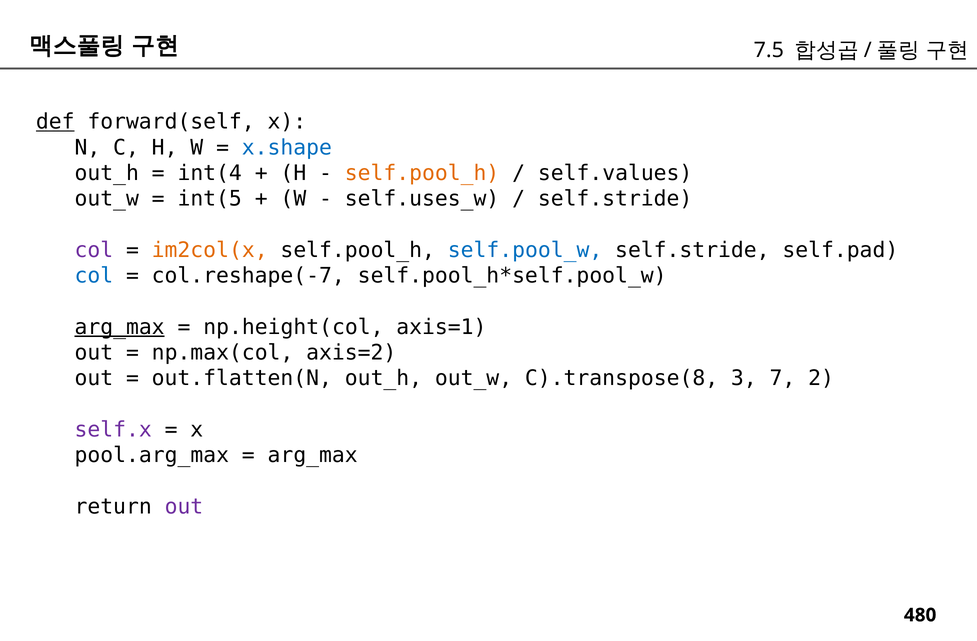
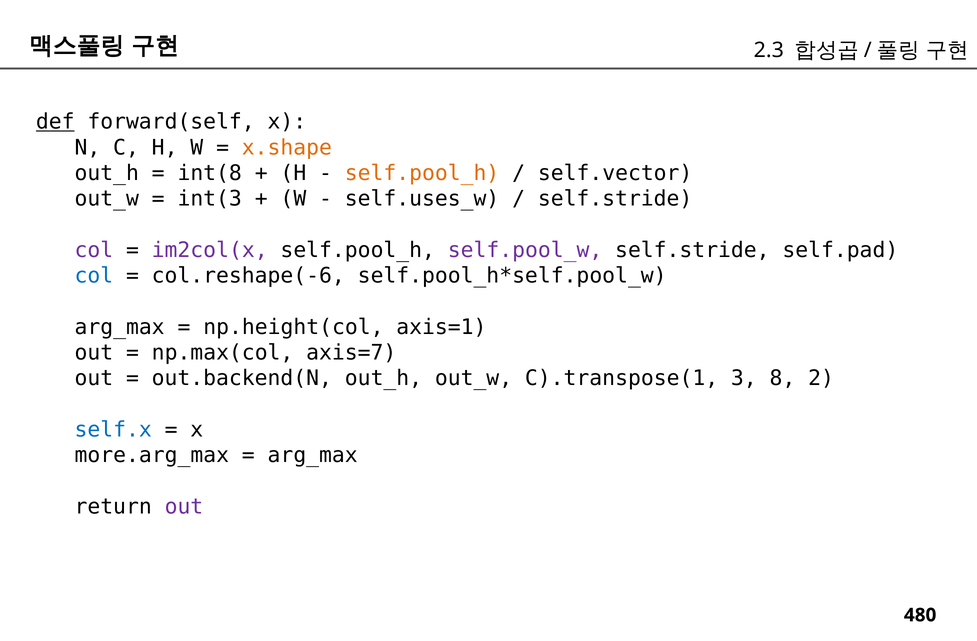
7.5: 7.5 -> 2.3 (769, 50)
x.shape colour: blue -> orange (287, 148)
int(4: int(4 -> int(8 (210, 173)
self.values: self.values -> self.vector (615, 173)
int(5: int(5 -> int(3 (210, 199)
im2col(x colour: orange -> purple (210, 250)
self.pool_w colour: blue -> purple (525, 250)
col.reshape(-7: col.reshape(-7 -> col.reshape(-6 (248, 276)
arg_max underline: present -> none (120, 327)
axis=2: axis=2 -> axis=7 (351, 353)
out.flatten(N: out.flatten(N -> out.backend(N (242, 379)
C).transpose(8: C).transpose(8 -> C).transpose(1 (622, 379)
7: 7 -> 8 (782, 379)
self.x colour: purple -> blue (113, 430)
pool.arg_max: pool.arg_max -> more.arg_max (152, 456)
